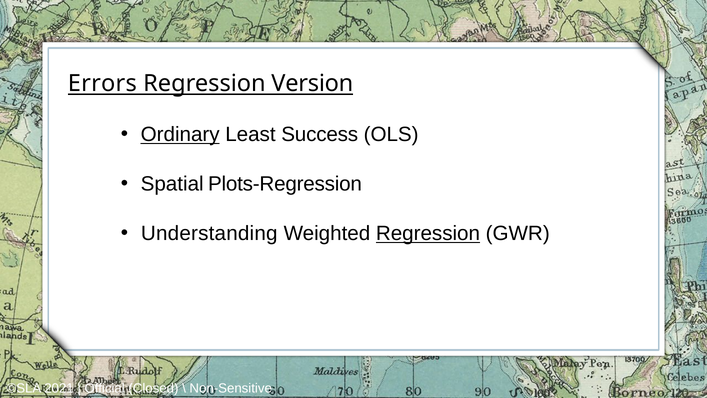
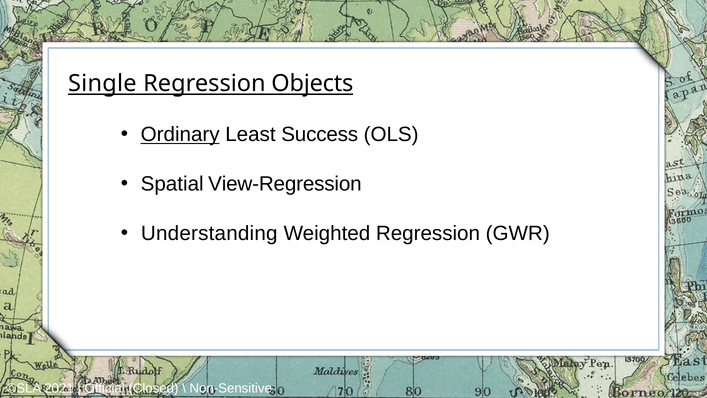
Errors: Errors -> Single (102, 83)
Version: Version -> Objects (312, 83)
Plots-Regression: Plots-Regression -> View-Regression (285, 184)
Regression underline: present -> none (428, 233)
